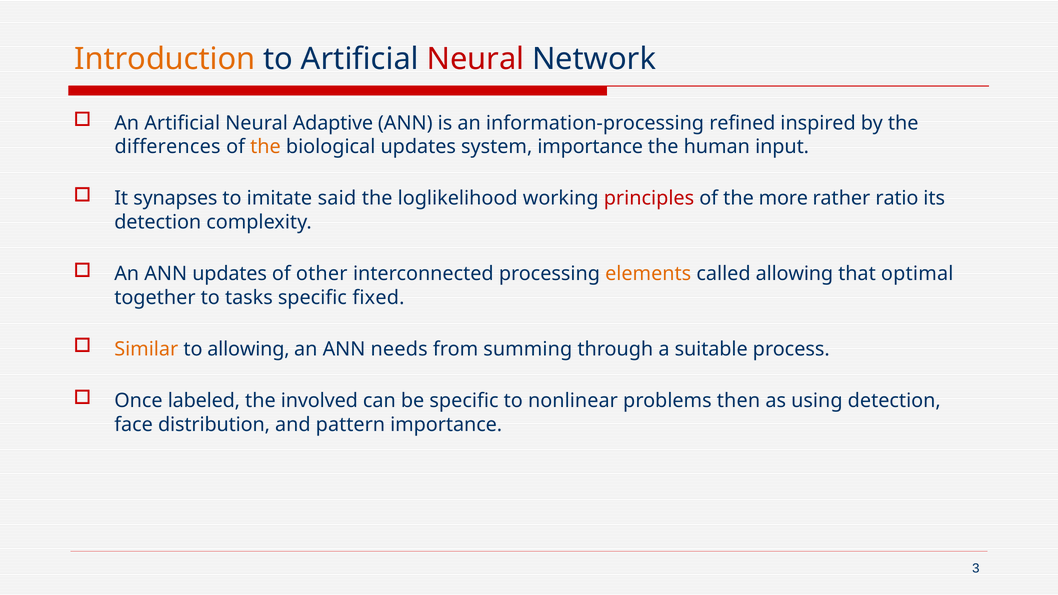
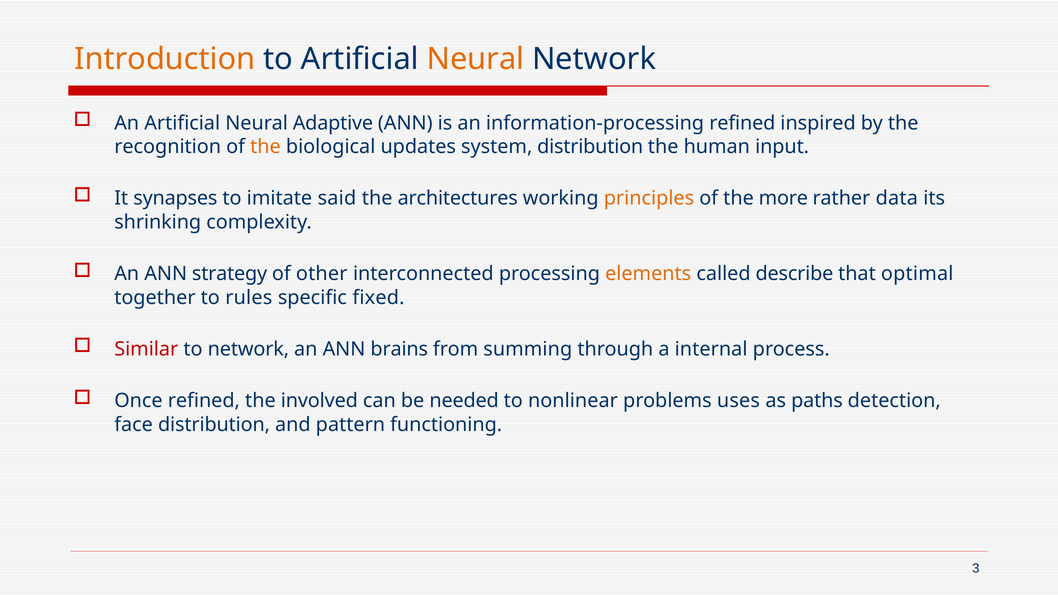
Neural colour: red -> orange (476, 59)
differences: differences -> recognition (168, 147)
system importance: importance -> distribution (590, 147)
loglikelihood: loglikelihood -> architectures (458, 198)
principles colour: red -> orange (649, 198)
ratio: ratio -> data (897, 198)
detection: detection -> shrinking (158, 222)
ANN updates: updates -> strategy (230, 274)
called allowing: allowing -> describe (794, 274)
tasks: tasks -> rules (249, 298)
Similar colour: orange -> red (146, 349)
to allowing: allowing -> network (248, 349)
needs: needs -> brains (399, 349)
suitable: suitable -> internal (711, 349)
Once labeled: labeled -> refined (204, 401)
be specific: specific -> needed (464, 401)
then: then -> uses (738, 401)
using: using -> paths (817, 401)
pattern importance: importance -> functioning (446, 425)
